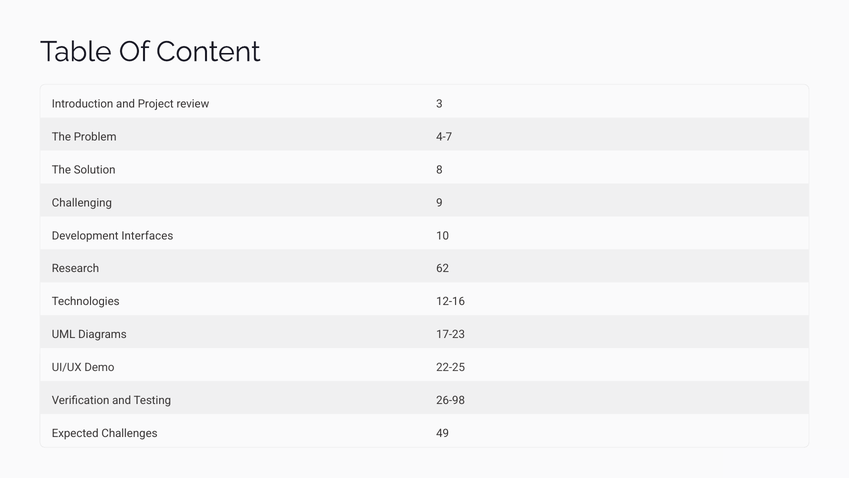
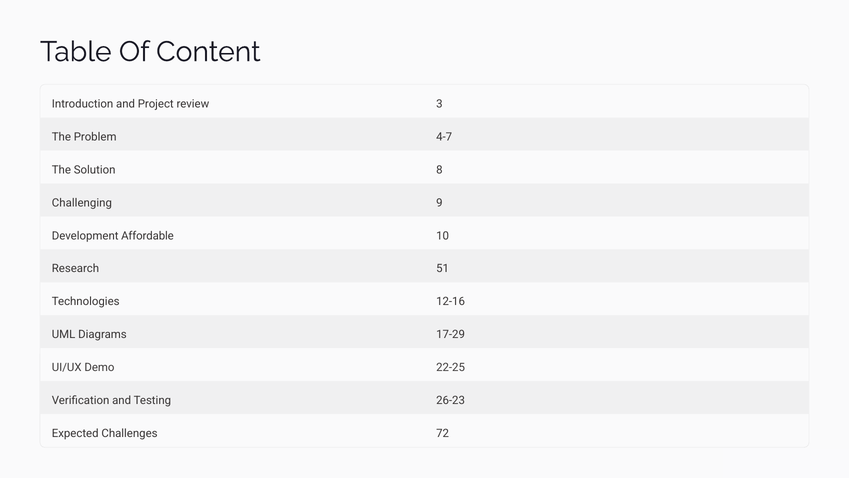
Interfaces: Interfaces -> Affordable (147, 236)
62: 62 -> 51 (443, 268)
17-23: 17-23 -> 17-29 (451, 334)
26-98: 26-98 -> 26-23 (451, 400)
49: 49 -> 72 (443, 433)
